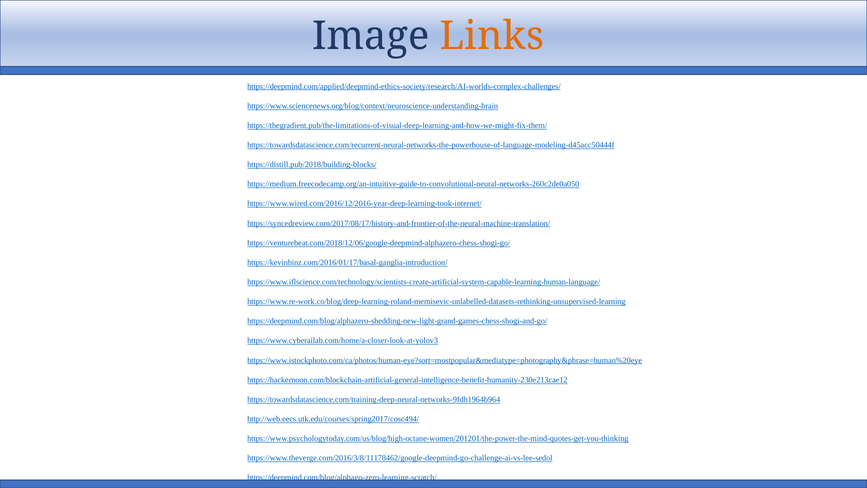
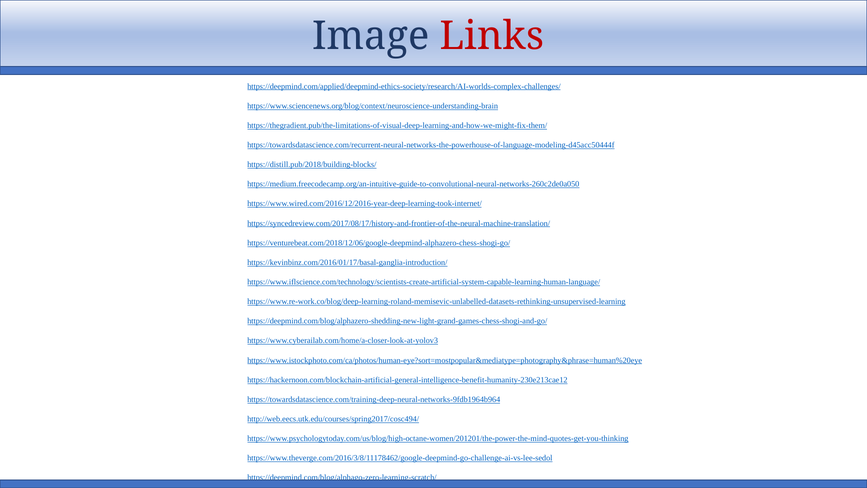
Links colour: orange -> red (492, 36)
